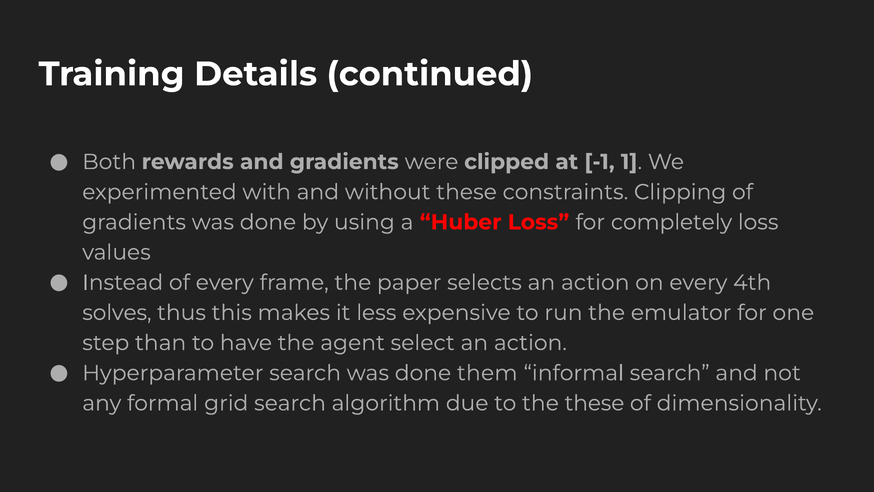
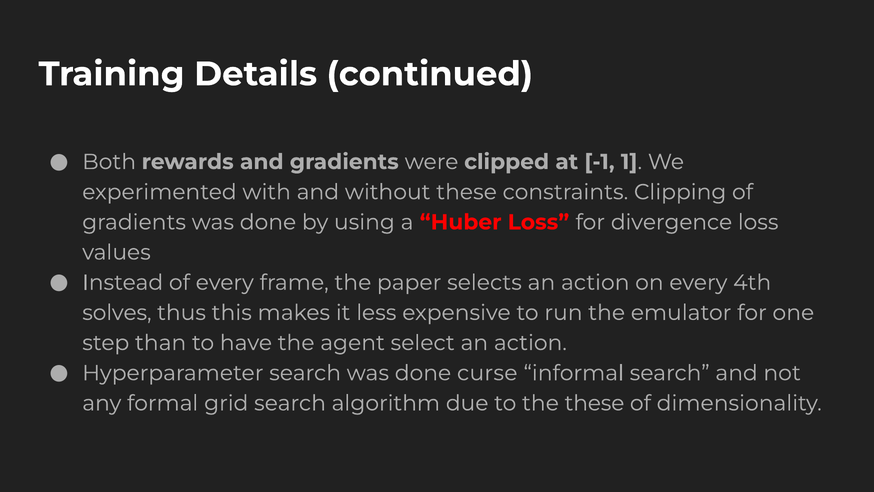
completely: completely -> divergence (672, 222)
them: them -> curse (487, 373)
